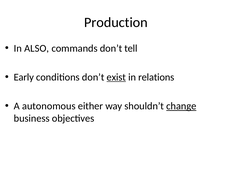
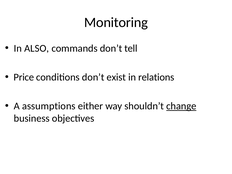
Production: Production -> Monitoring (116, 22)
Early: Early -> Price (24, 77)
exist underline: present -> none (116, 77)
autonomous: autonomous -> assumptions (49, 106)
